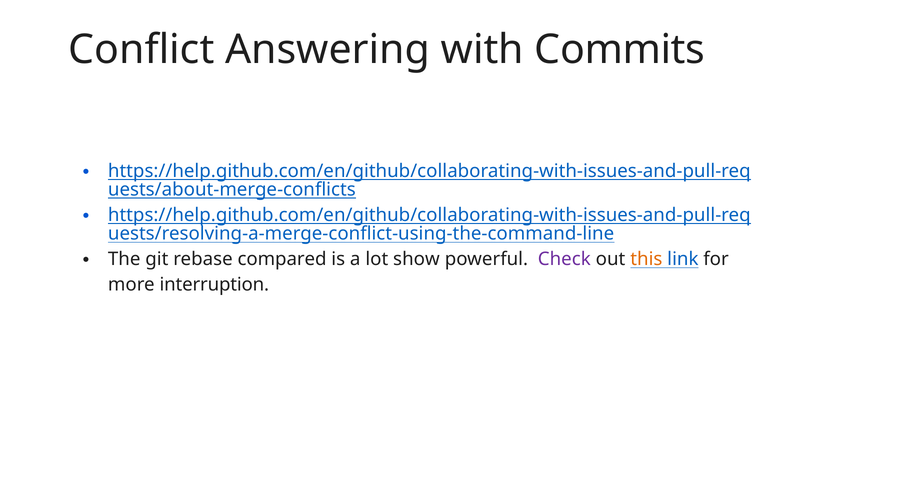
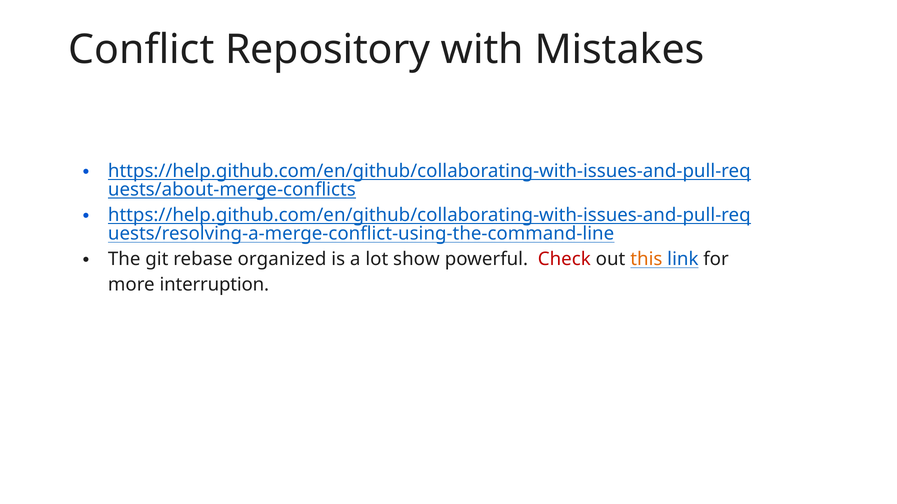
Answering: Answering -> Repository (328, 50)
Commits: Commits -> Mistakes (620, 50)
compared: compared -> organized (282, 260)
Check colour: purple -> red (564, 260)
